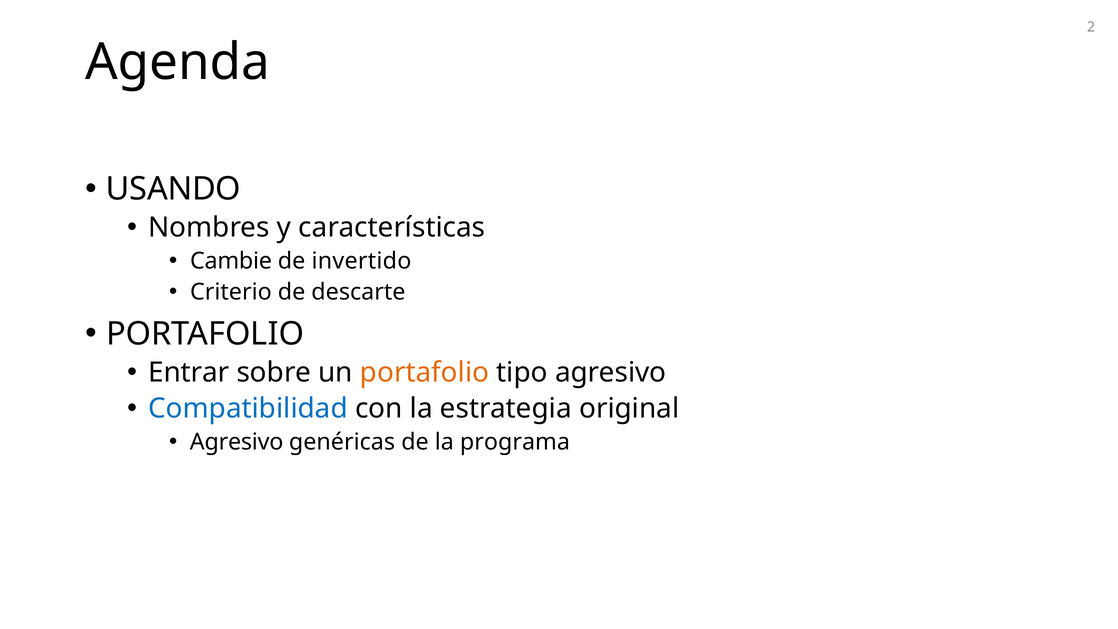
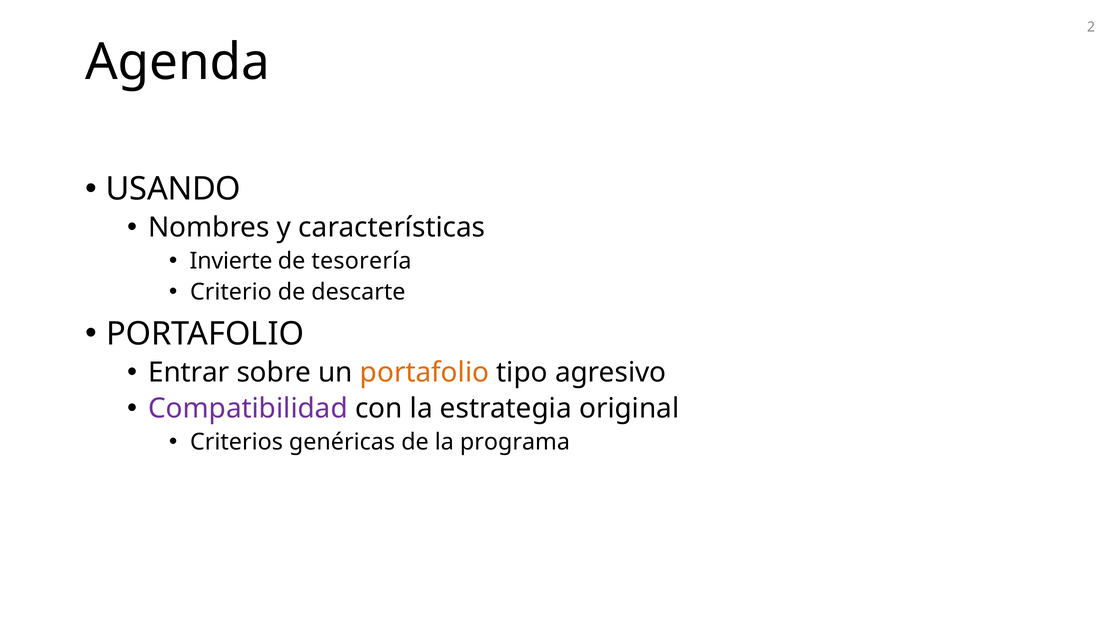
Cambie: Cambie -> Invierte (231, 261)
invertido: invertido -> tesorería (361, 261)
Compatibilidad colour: blue -> purple (248, 408)
Agresivo: Agresivo -> Criterios (236, 442)
